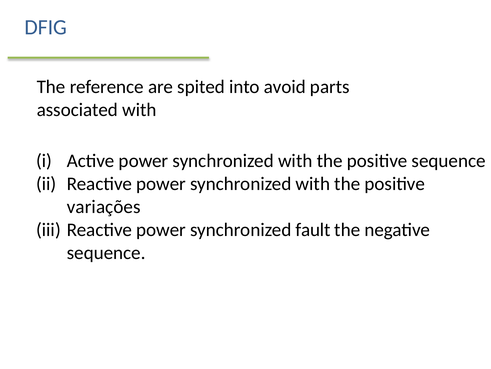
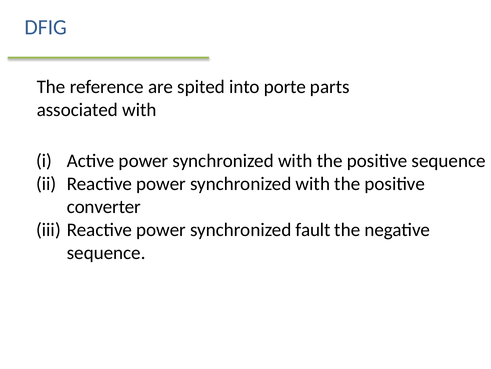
avoid: avoid -> porte (285, 87)
variações: variações -> converter (104, 207)
